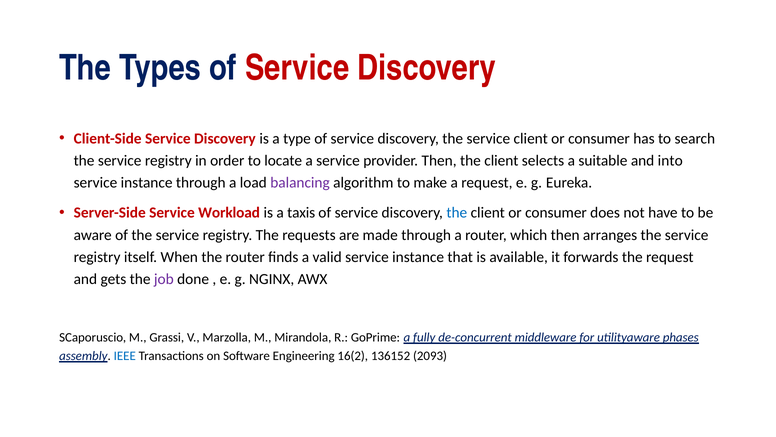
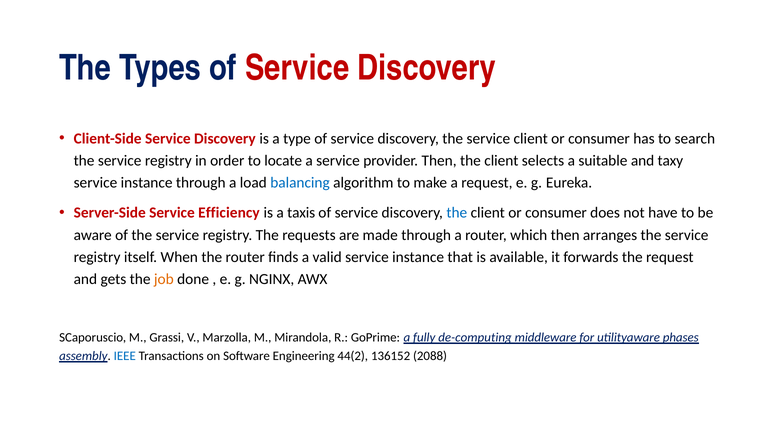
into: into -> taxy (670, 160)
balancing colour: purple -> blue (300, 183)
Workload: Workload -> Efficiency (229, 213)
job colour: purple -> orange (164, 279)
de-concurrent: de-concurrent -> de-computing (475, 337)
16(2: 16(2 -> 44(2 (353, 356)
2093: 2093 -> 2088 (430, 356)
